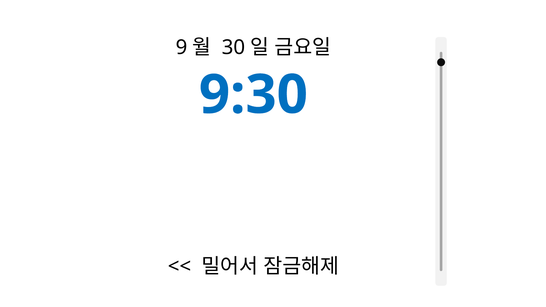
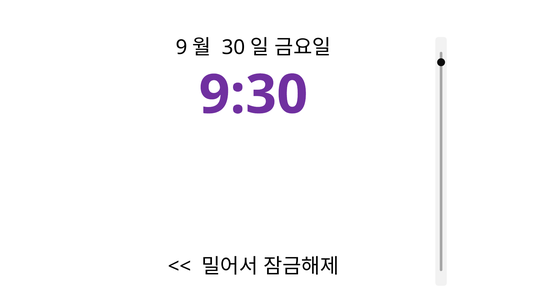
9:30 colour: blue -> purple (253, 95)
